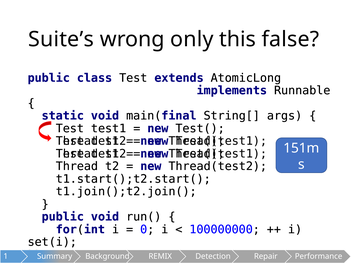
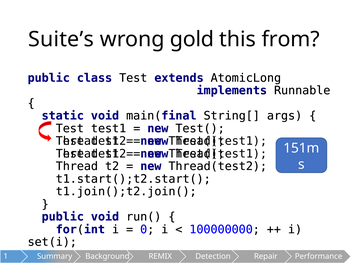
only: only -> gold (192, 39)
false: false -> from (291, 39)
